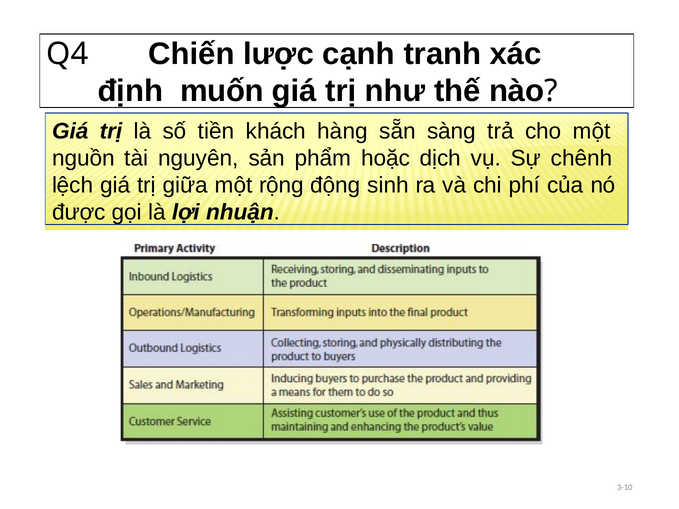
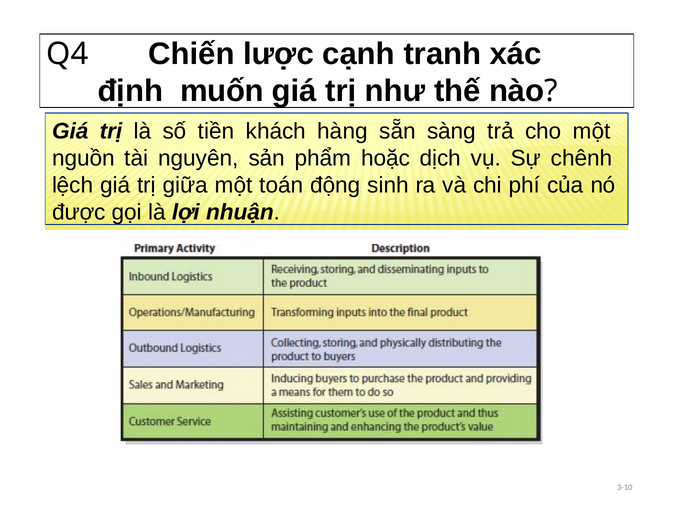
rộng: rộng -> toán (281, 185)
